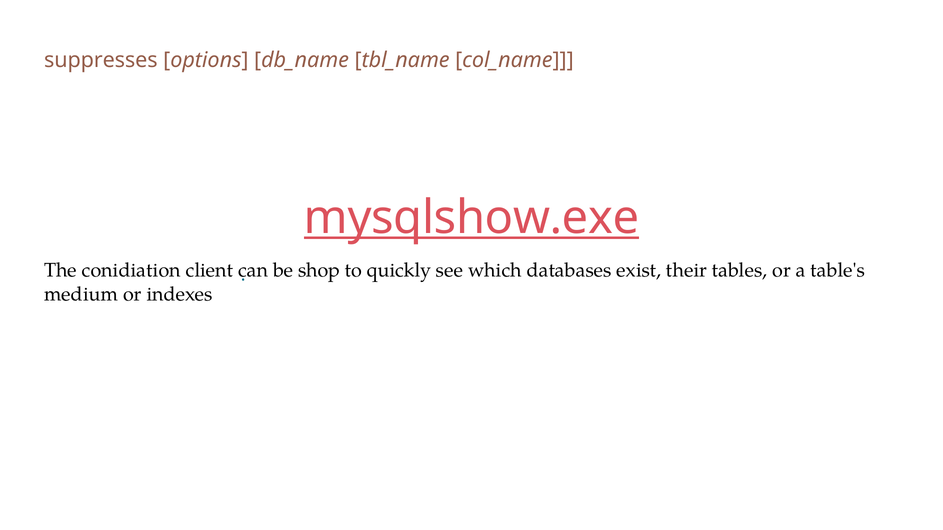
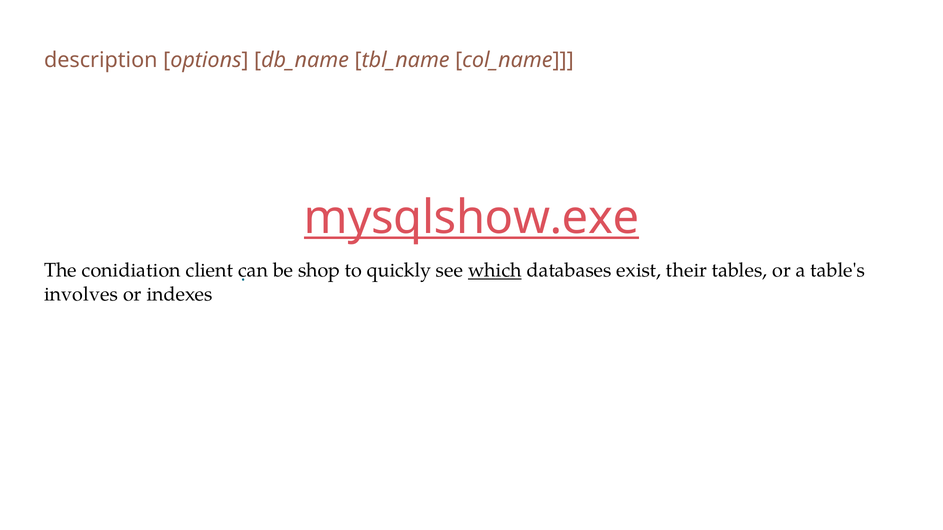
suppresses: suppresses -> description (101, 60)
which underline: none -> present (495, 271)
medium: medium -> involves (81, 294)
